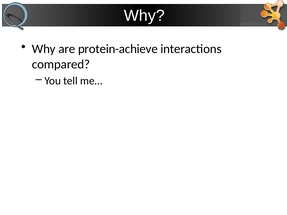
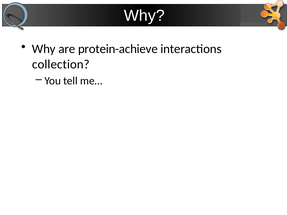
compared: compared -> collection (61, 64)
